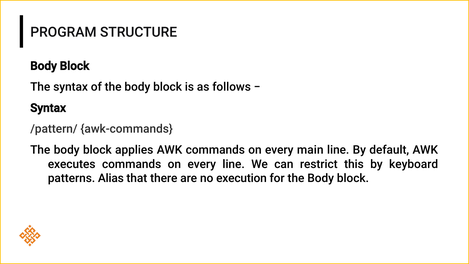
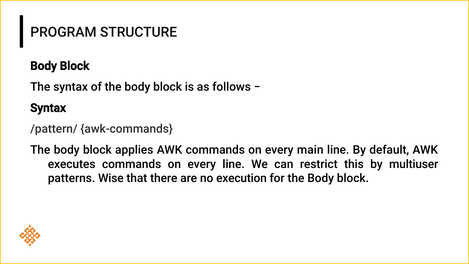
keyboard: keyboard -> multiuser (414, 164)
Alias: Alias -> Wise (111, 178)
